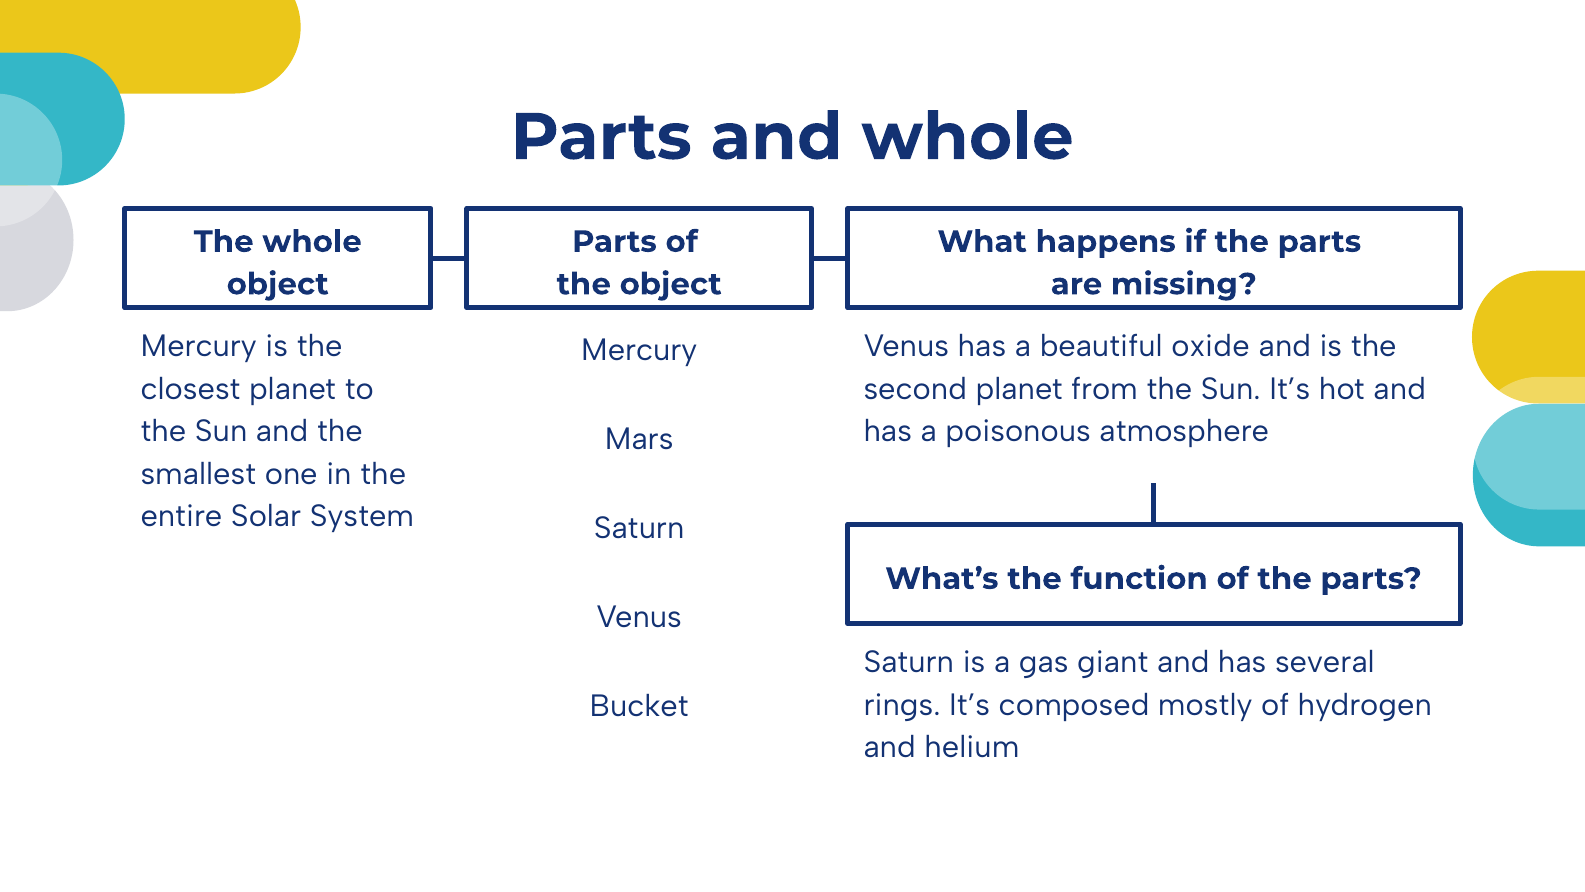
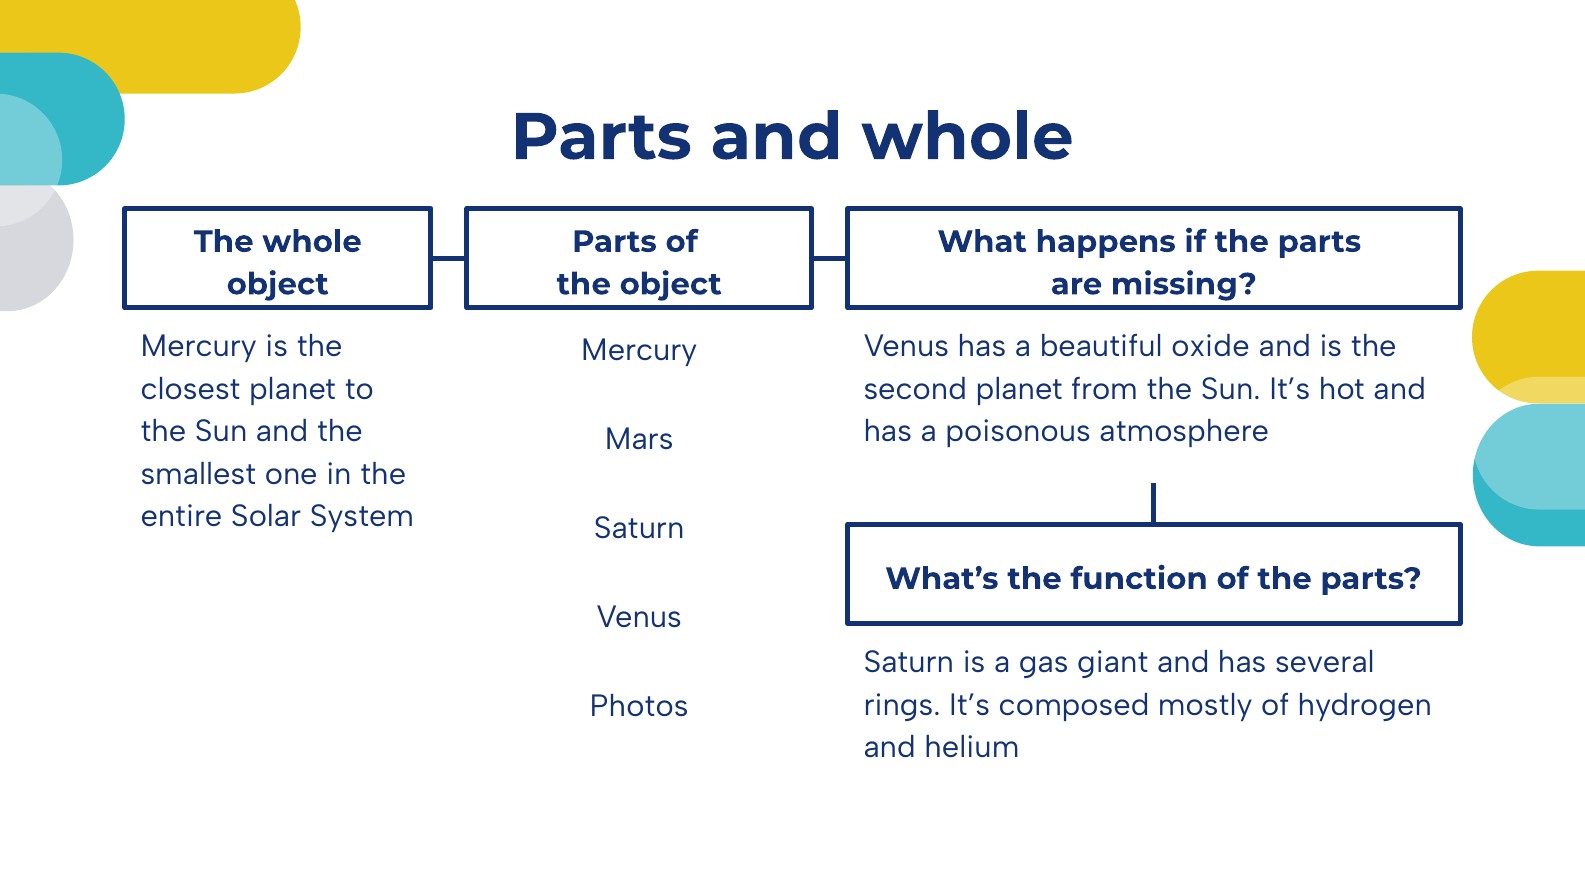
Bucket: Bucket -> Photos (639, 706)
